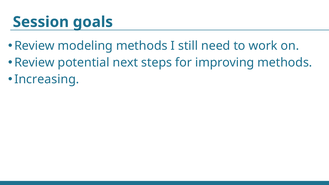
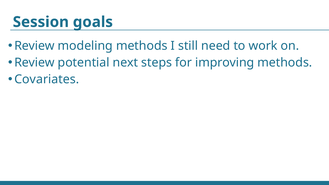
Increasing: Increasing -> Covariates (47, 79)
